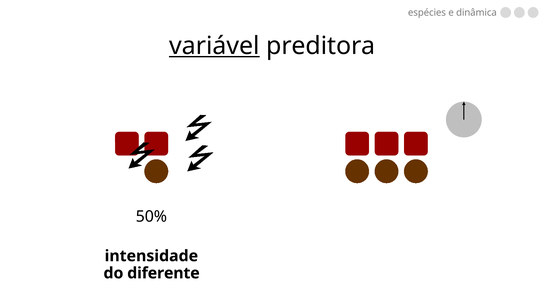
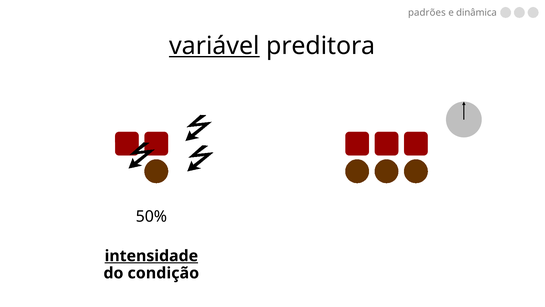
espécies: espécies -> padrões (427, 13)
intensidade underline: none -> present (151, 256)
diferente: diferente -> condição (163, 273)
